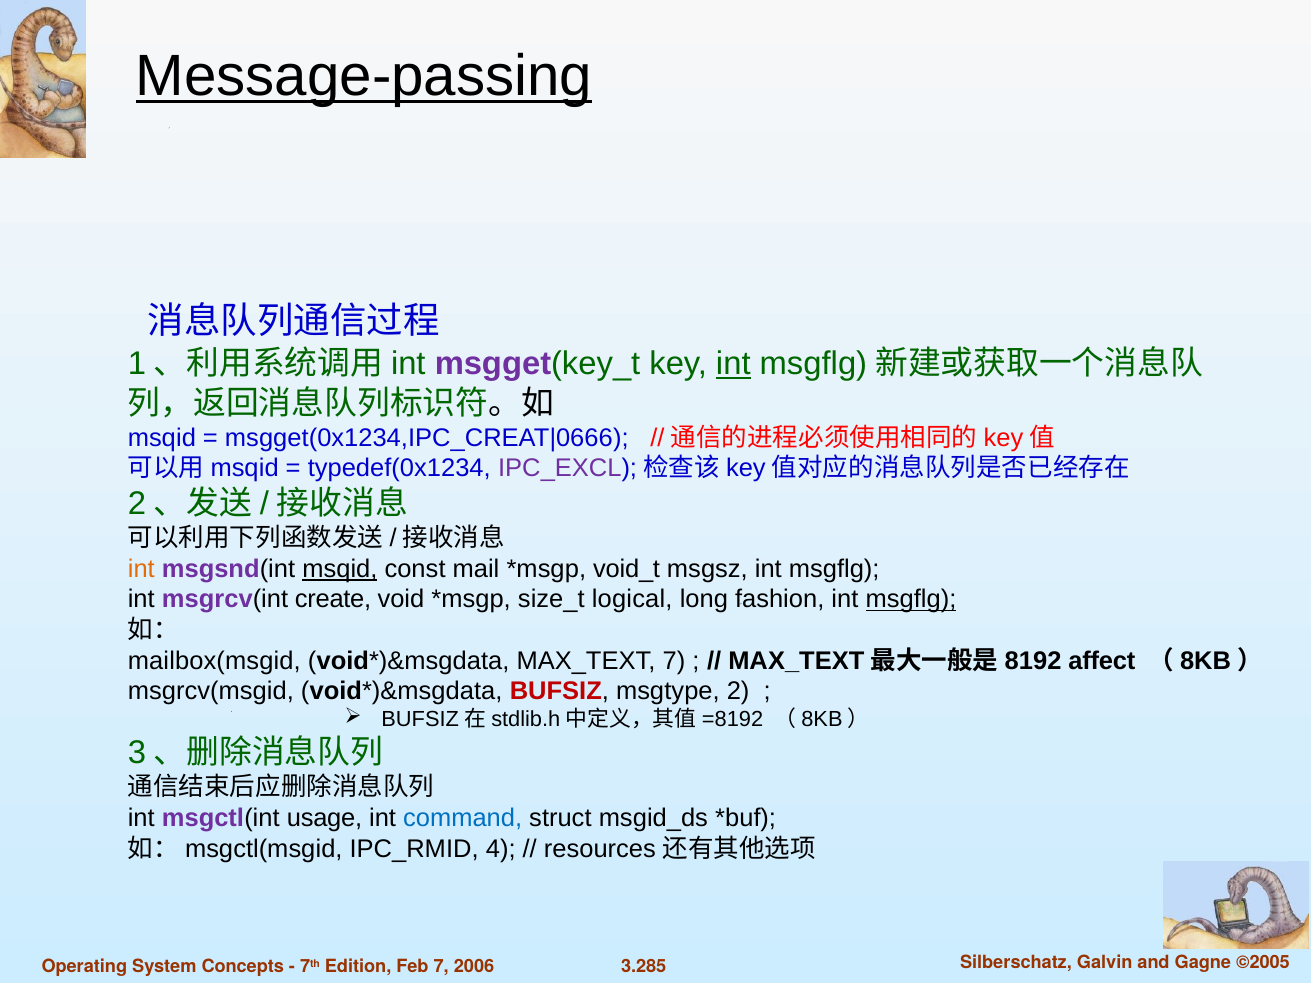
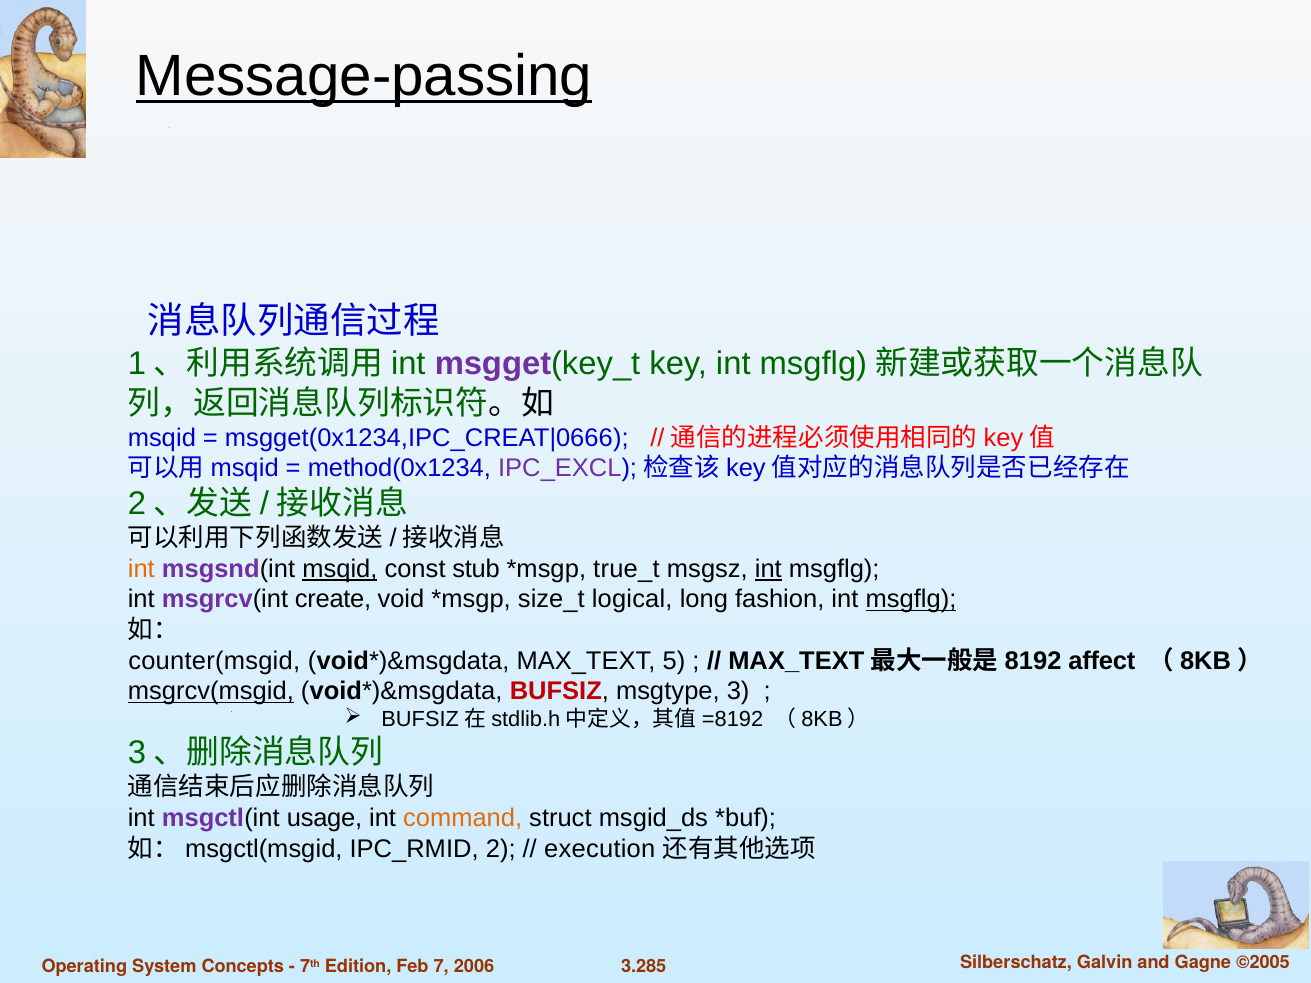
int underline: present -> none (733, 364)
typedef(0x1234: typedef(0x1234 -> method(0x1234 (399, 469)
mail: mail -> stub (476, 569)
void_t: void_t -> true_t (626, 569)
int underline: none -> present (768, 569)
mailbox(msgid: mailbox(msgid -> counter(msgid (214, 661)
MAX_TEXT 7: 7 -> 5 (674, 661)
msgrcv(msgid underline: none -> present (211, 692)
2: 2 -> 3 (738, 692)
command colour: blue -> orange (463, 818)
4: 4 -> 2 (501, 849)
resources: resources -> execution (600, 849)
